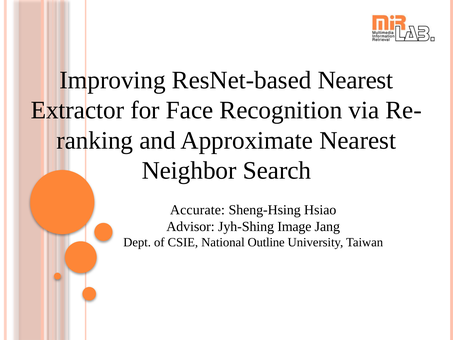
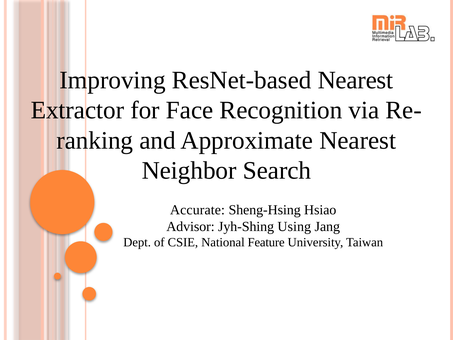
Image: Image -> Using (294, 227)
Outline: Outline -> Feature (266, 242)
